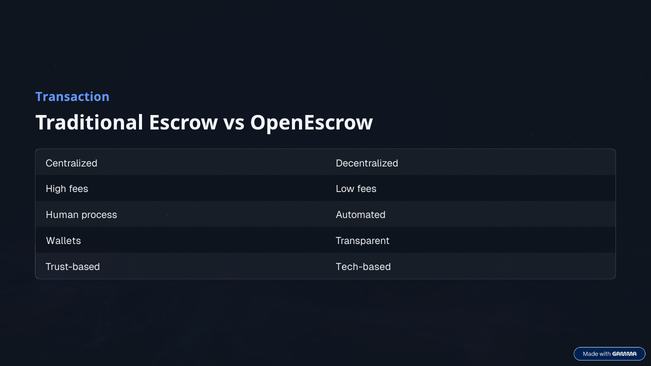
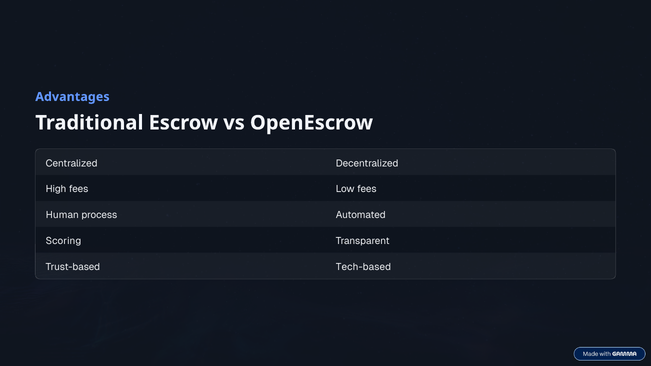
Transaction: Transaction -> Advantages (72, 97)
Wallets: Wallets -> Scoring (64, 241)
